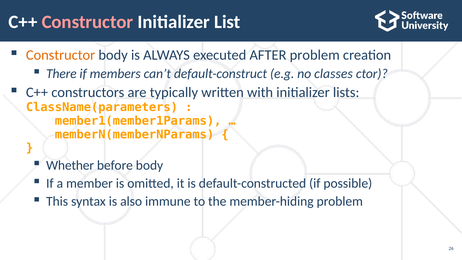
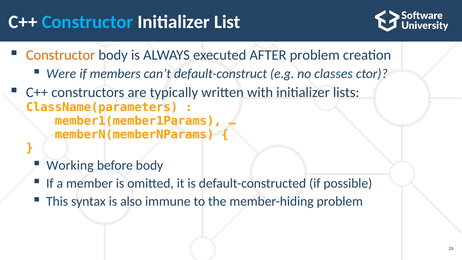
Constructor colour: pink -> light blue (87, 22)
There: There -> Were (61, 74)
Whether: Whether -> Working (70, 165)
